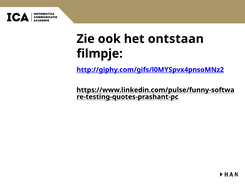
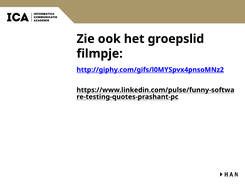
ontstaan: ontstaan -> groepslid (176, 39)
